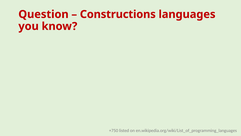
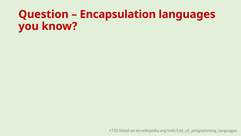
Constructions: Constructions -> Encapsulation (118, 14)
